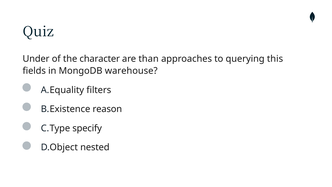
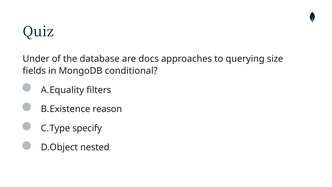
character: character -> database (100, 59)
than: than -> docs (149, 59)
this: this -> size (275, 59)
warehouse: warehouse -> conditional (131, 71)
